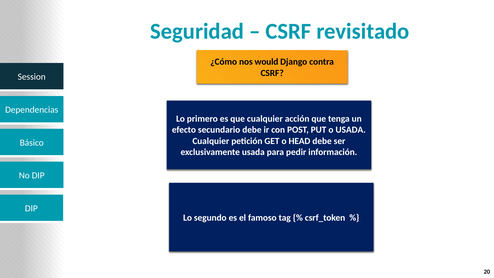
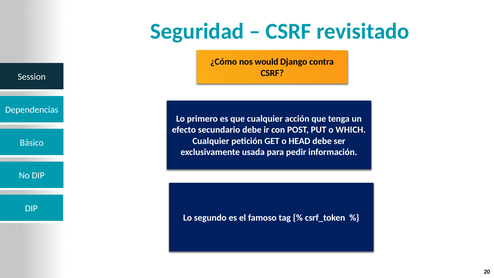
o USADA: USADA -> WHICH (351, 130)
